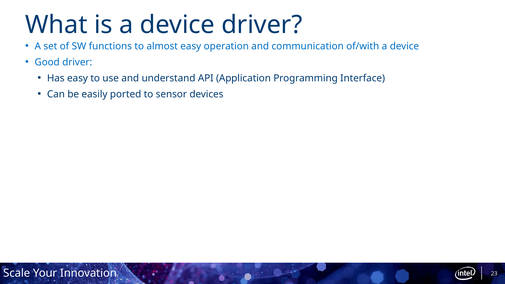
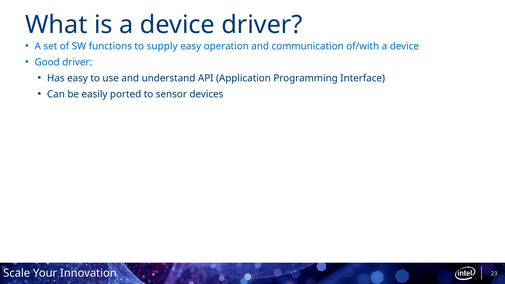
almost: almost -> supply (162, 46)
